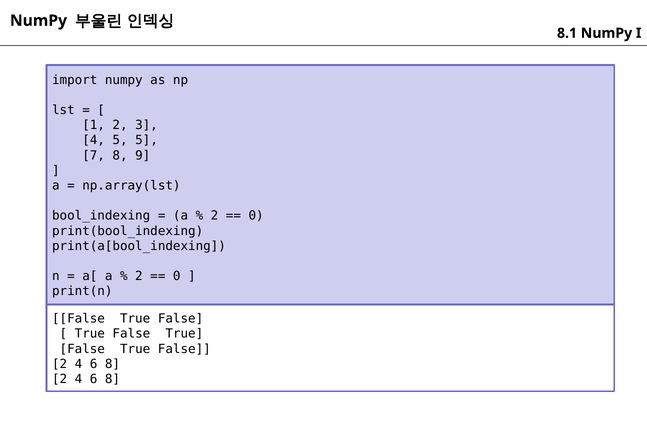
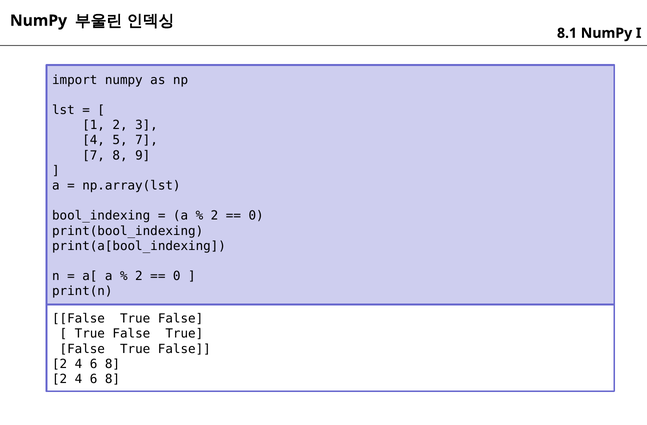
5 5: 5 -> 7 (146, 140)
